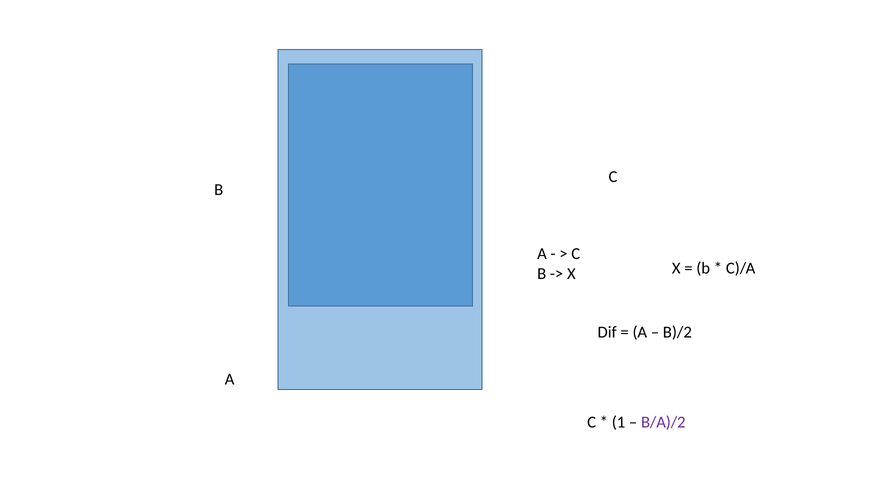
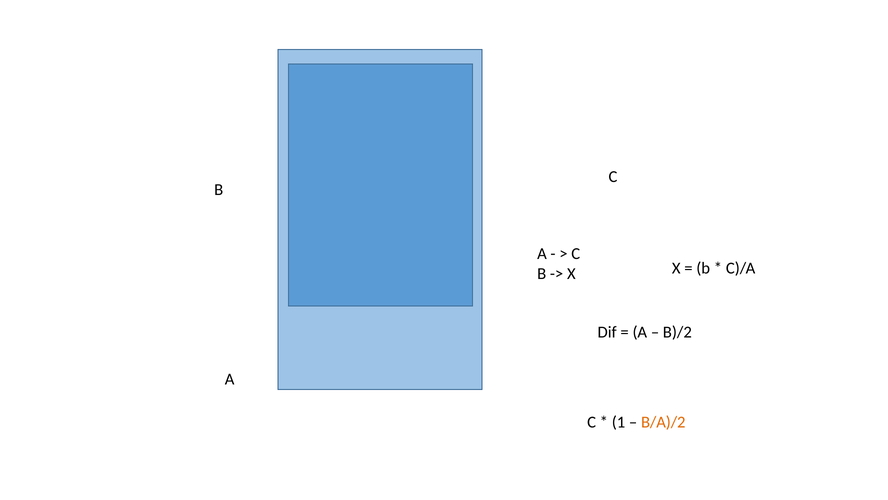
B/A)/2 colour: purple -> orange (663, 422)
